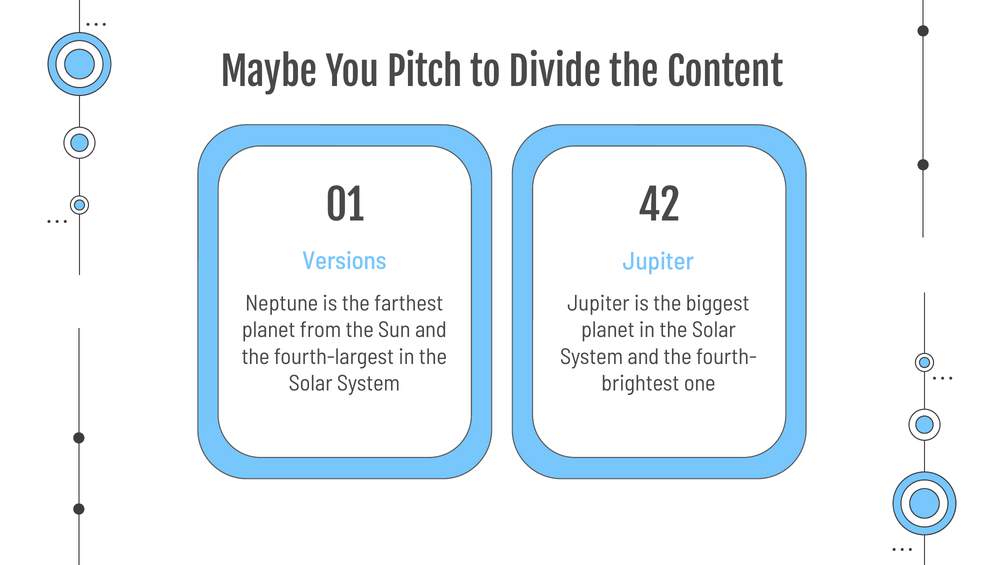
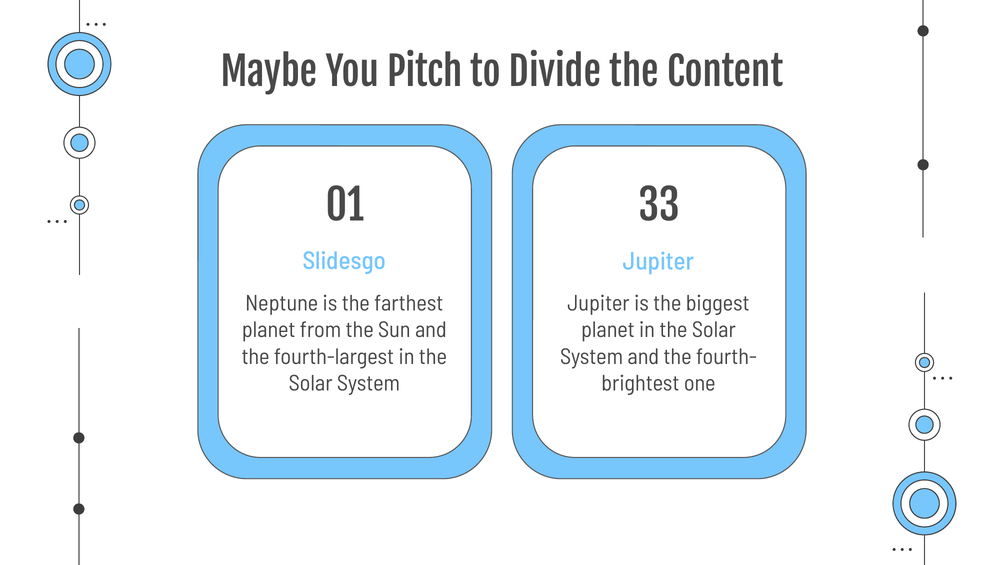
42: 42 -> 33 (659, 207)
Versions: Versions -> Slidesgo (344, 261)
